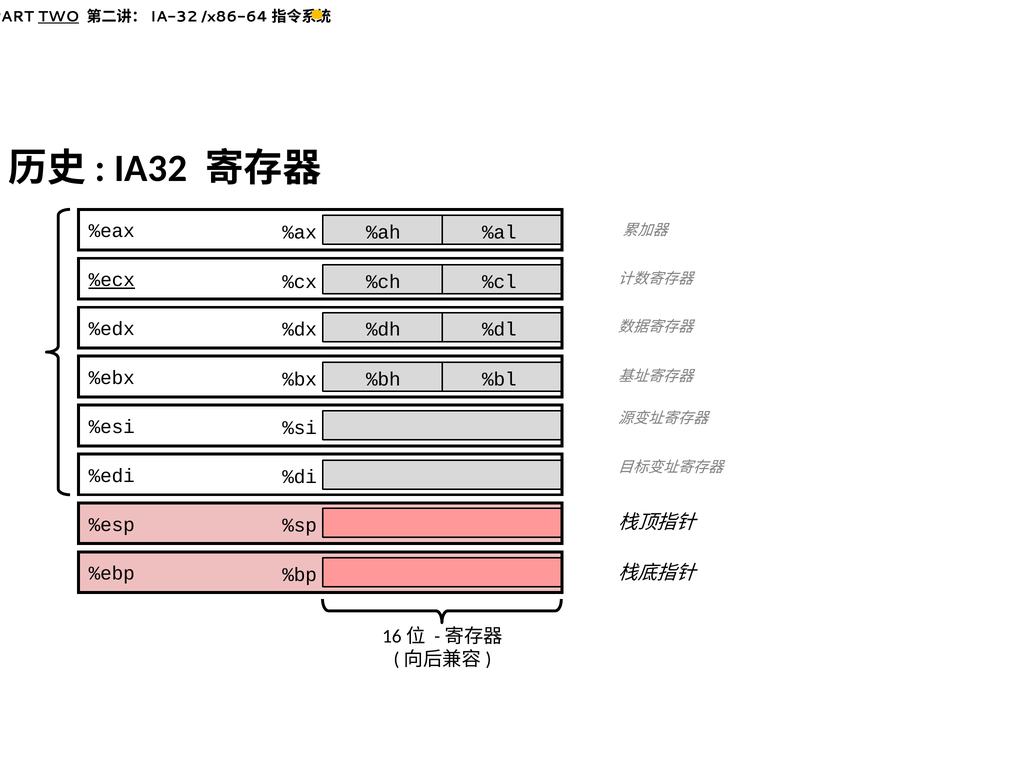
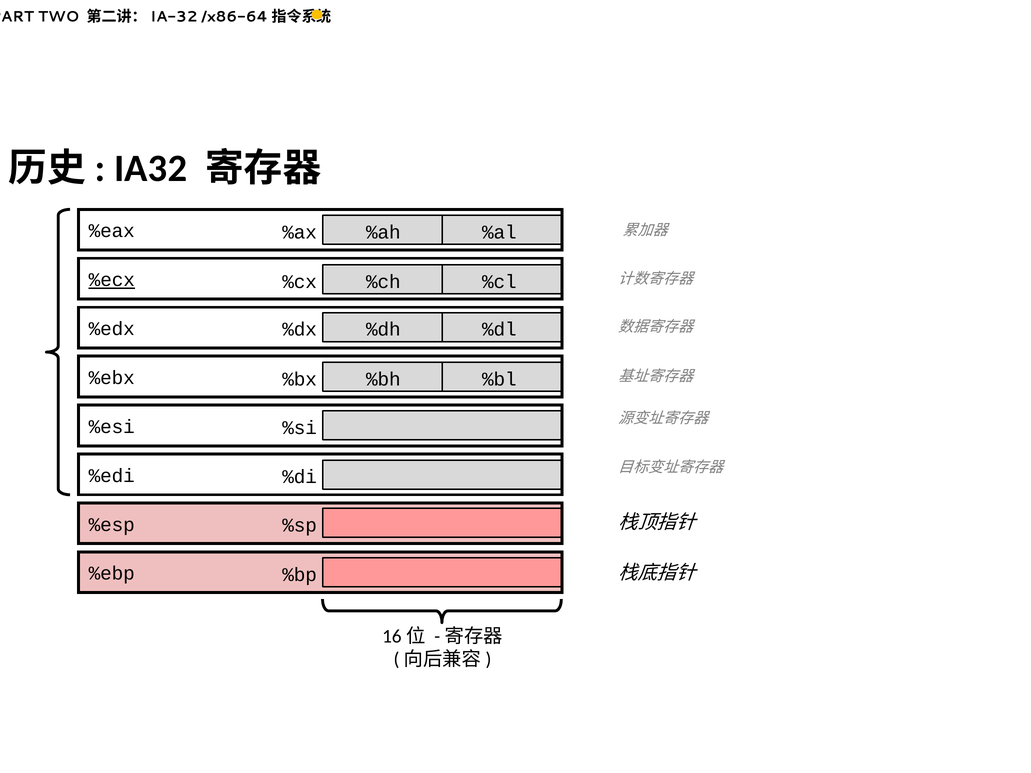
TWO underline: present -> none (59, 17)
